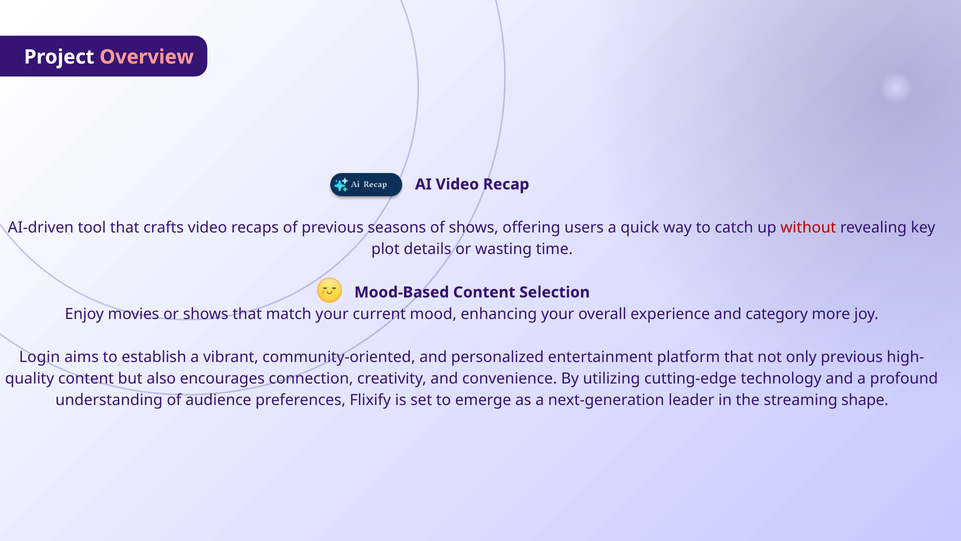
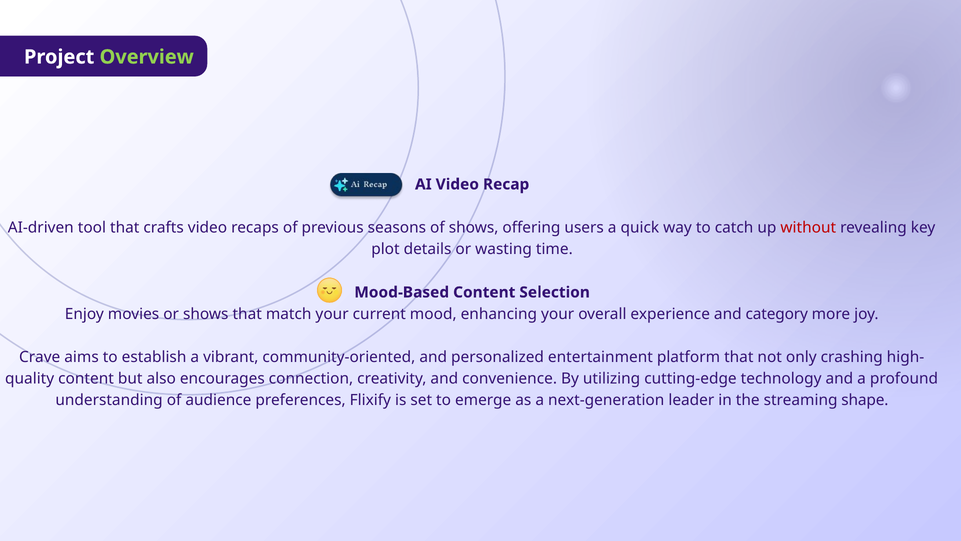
Overview colour: pink -> light green (147, 57)
Login: Login -> Crave (40, 357)
only previous: previous -> crashing (852, 357)
